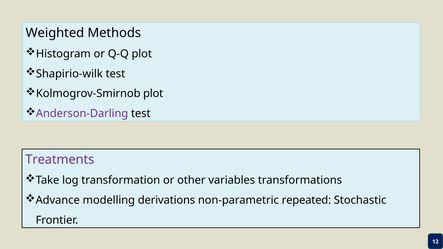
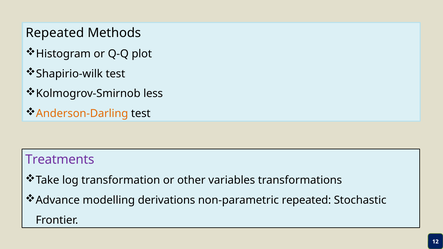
Weighted: Weighted -> Repeated (55, 33)
Kolmogrov-Smirnob plot: plot -> less (153, 94)
Anderson-Darling colour: purple -> orange (82, 114)
